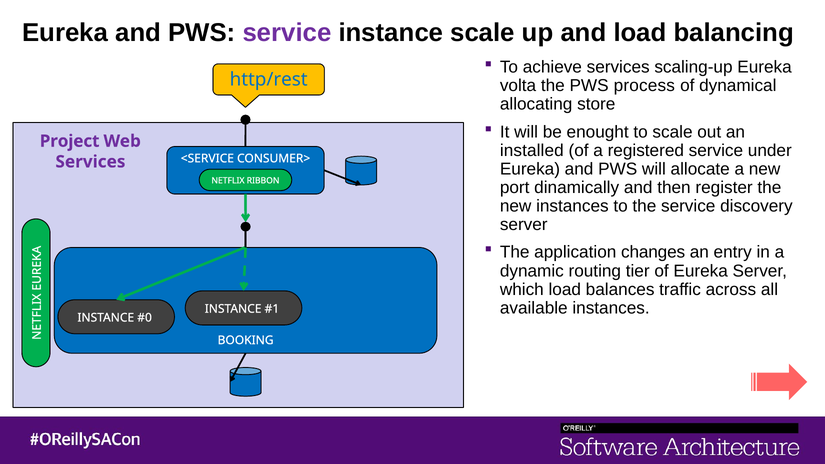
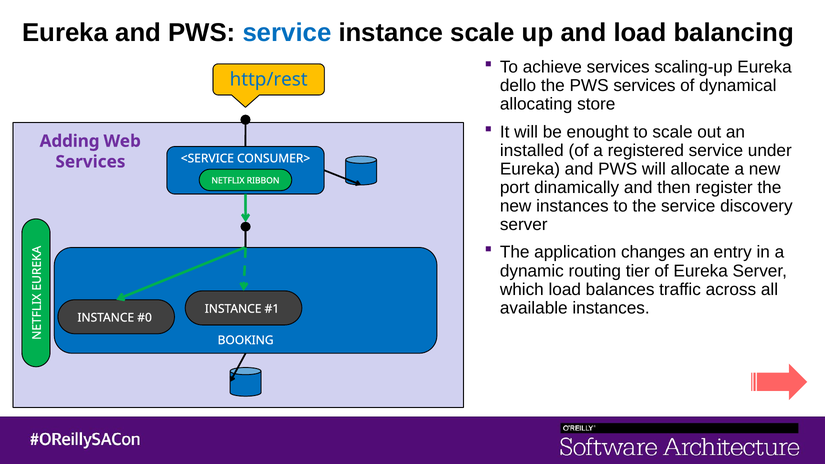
service colour: purple -> blue (287, 33)
volta: volta -> dello (518, 86)
PWS process: process -> services (644, 86)
Project: Project -> Adding (70, 141)
